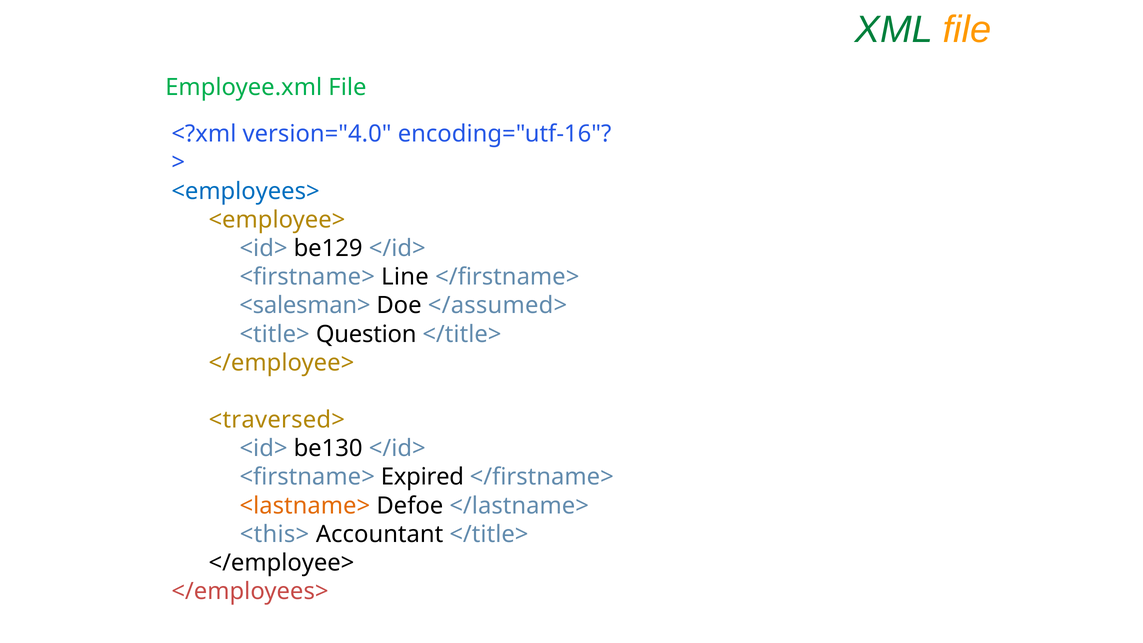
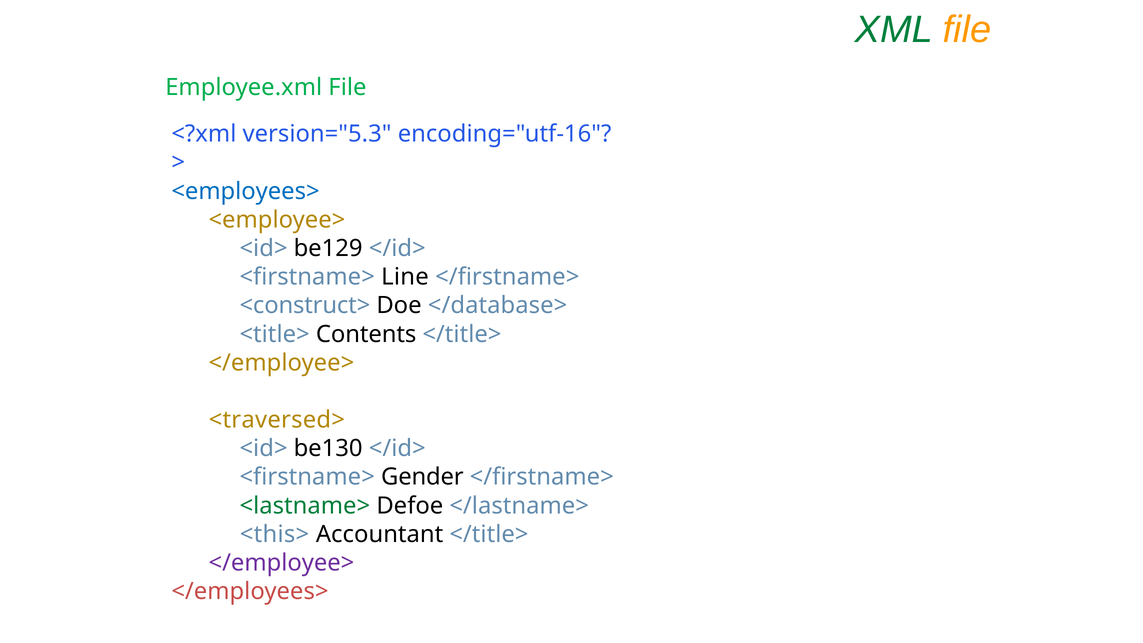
version="4.0: version="4.0 -> version="5.3 (317, 134)
<salesman>: <salesman> -> <construct> (305, 306)
</assumed>: </assumed> -> </database> (498, 306)
Question: Question -> Contents (366, 334)
Expired: Expired -> Gender (422, 477)
<lastname> colour: orange -> green (305, 506)
</employee> colour: black -> purple (281, 563)
